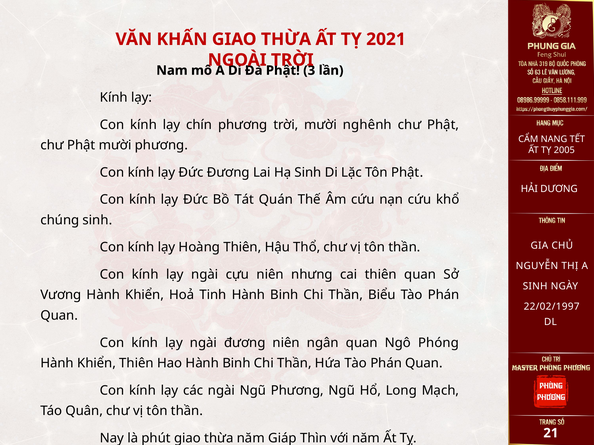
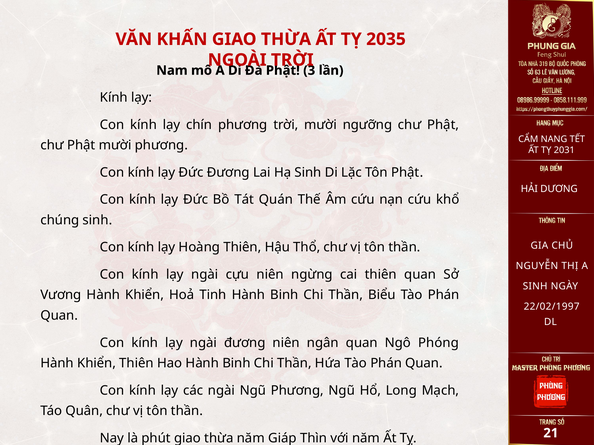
2021: 2021 -> 2035 (386, 39)
nghênh: nghênh -> ngưỡng (367, 125)
2005: 2005 -> 2031 (564, 150)
nhưng: nhưng -> ngừng (312, 275)
